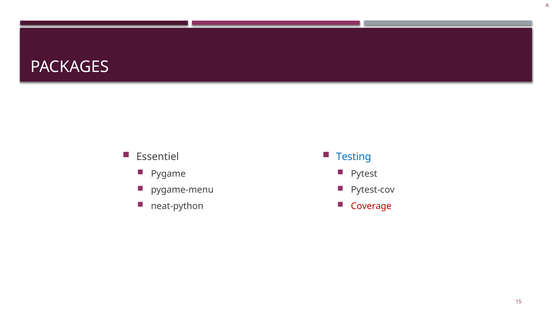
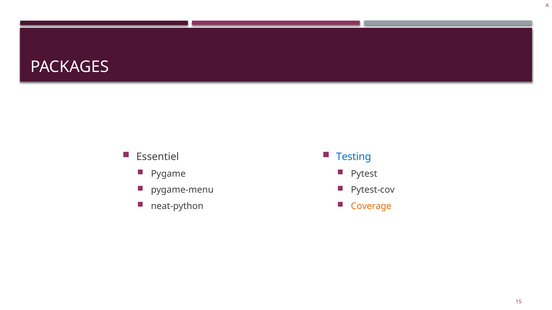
Coverage colour: red -> orange (371, 207)
